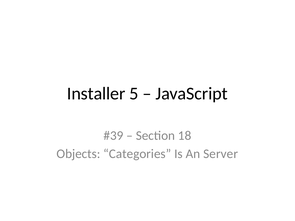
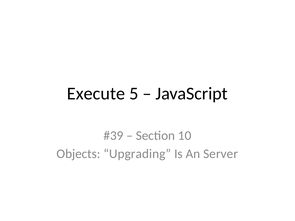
Installer: Installer -> Execute (96, 94)
18: 18 -> 10 (185, 136)
Categories: Categories -> Upgrading (137, 154)
